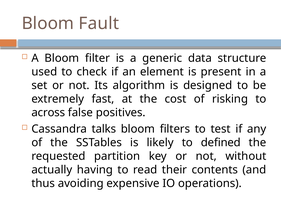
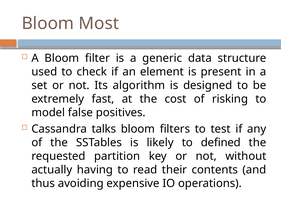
Fault: Fault -> Most (99, 23)
across: across -> model (48, 113)
